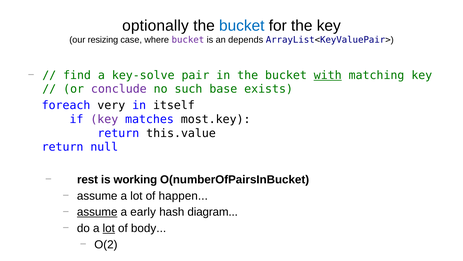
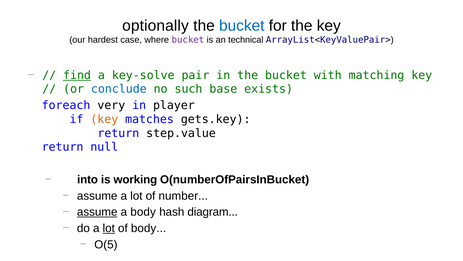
resizing: resizing -> hardest (103, 40)
depends: depends -> technical (246, 40)
find underline: none -> present (77, 75)
with underline: present -> none (328, 75)
conclude colour: purple -> blue (119, 89)
itself: itself -> player (174, 105)
key colour: purple -> orange (104, 119)
most.key: most.key -> gets.key (216, 119)
this.value: this.value -> step.value (181, 133)
rest: rest -> into (88, 179)
happen: happen -> number (183, 195)
a early: early -> body (143, 212)
O(2: O(2 -> O(5 (106, 244)
